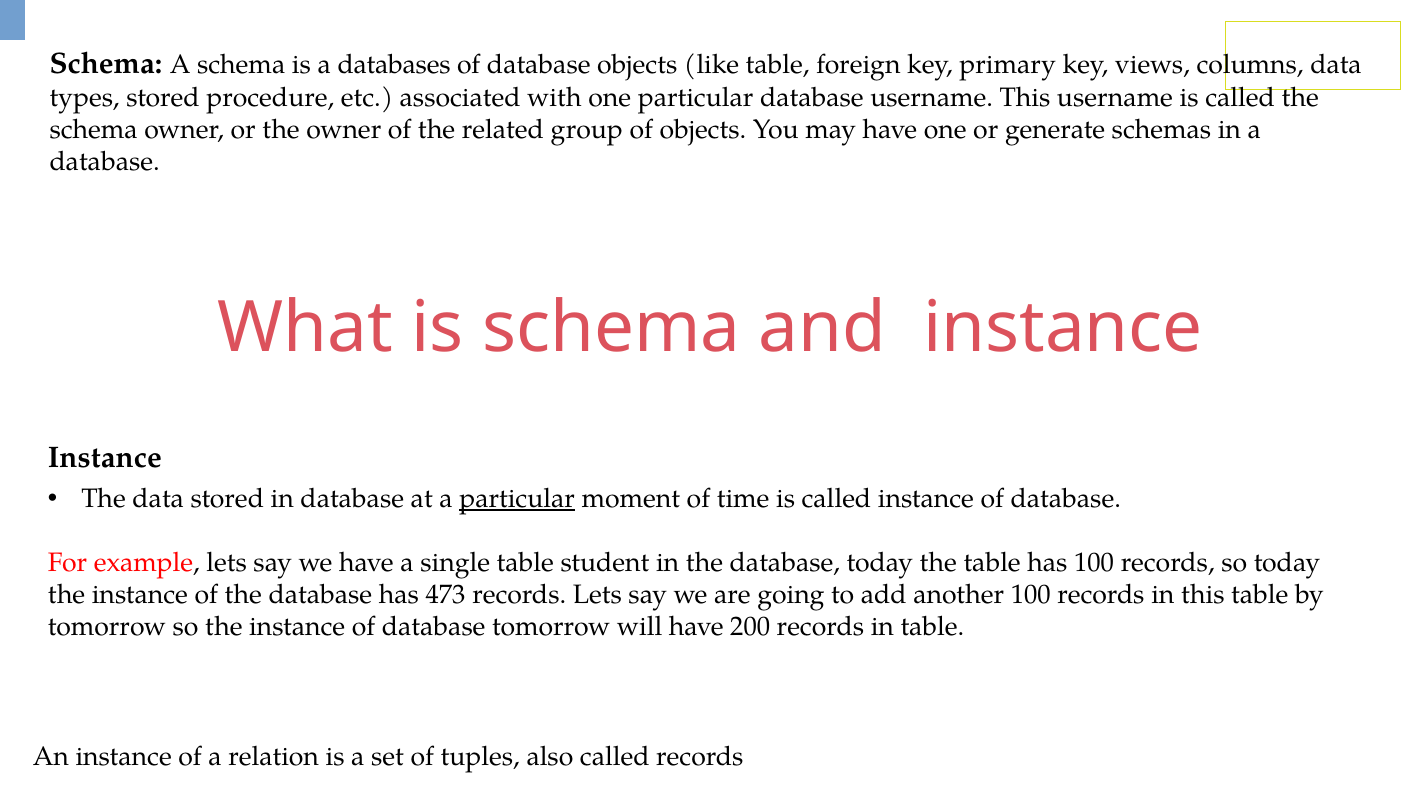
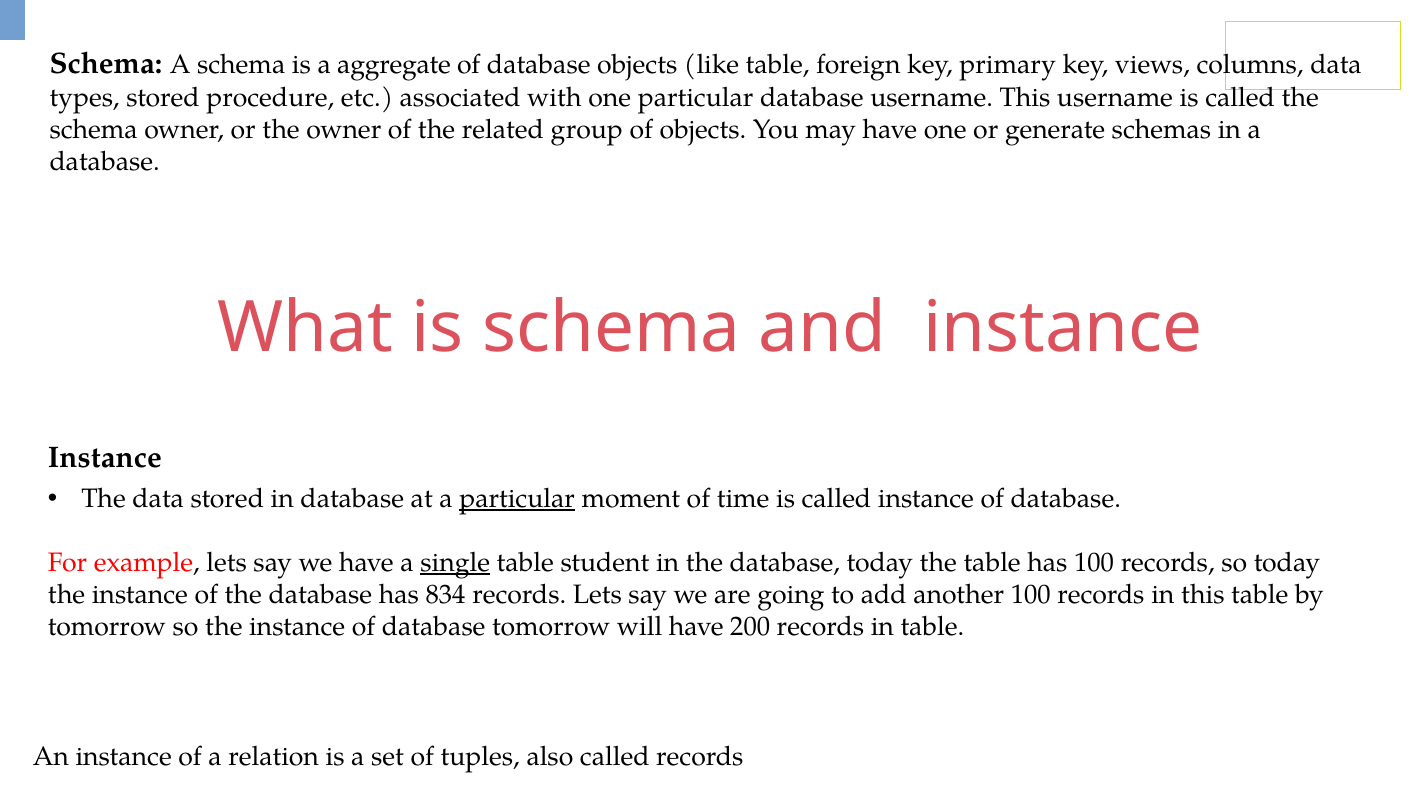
databases: databases -> aggregate (394, 65)
single underline: none -> present (455, 563)
473: 473 -> 834 (446, 595)
